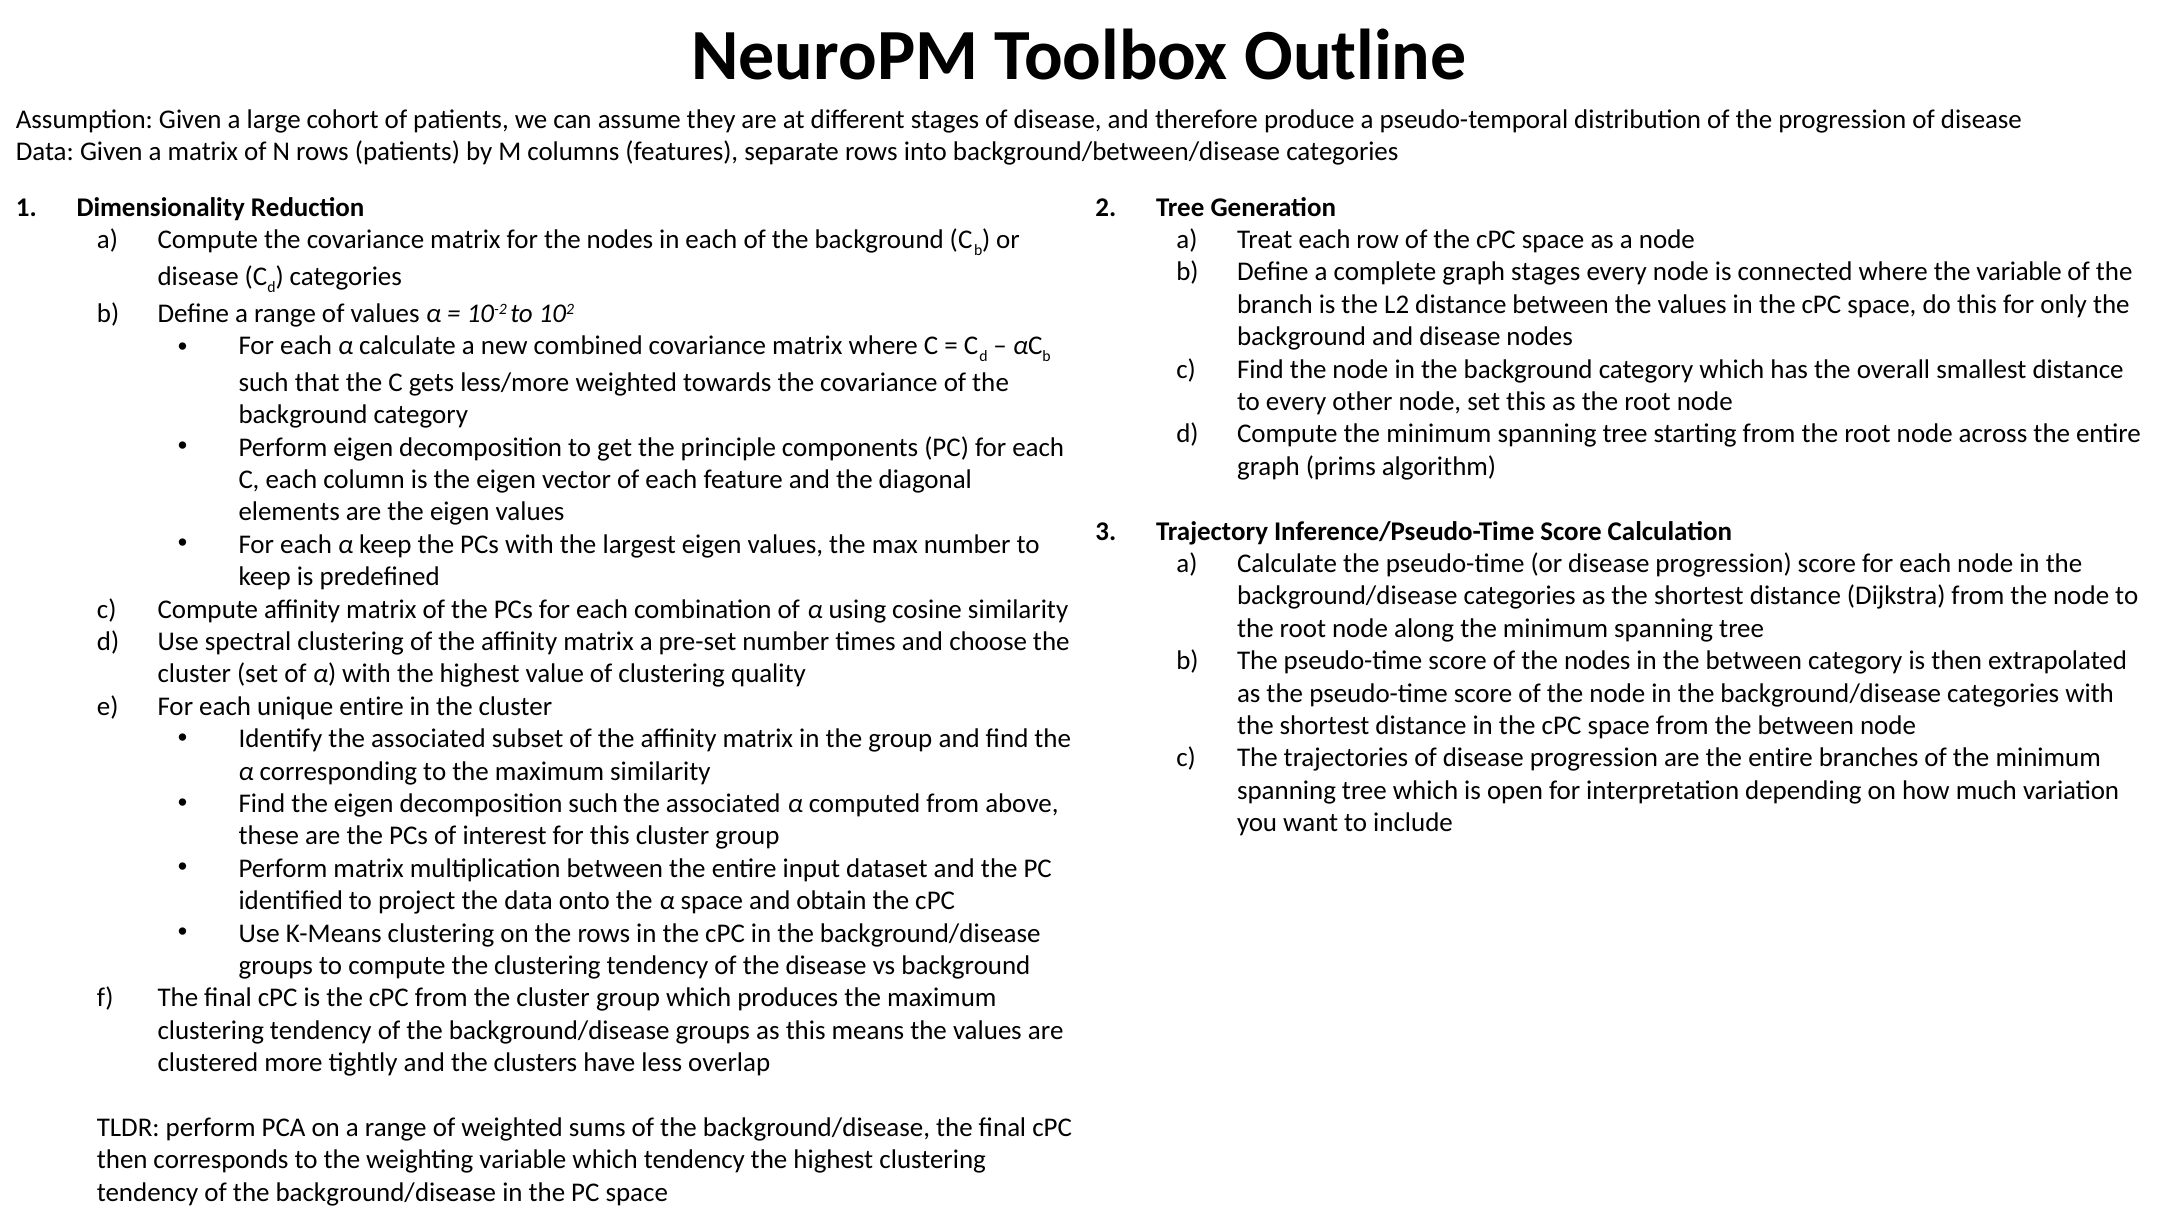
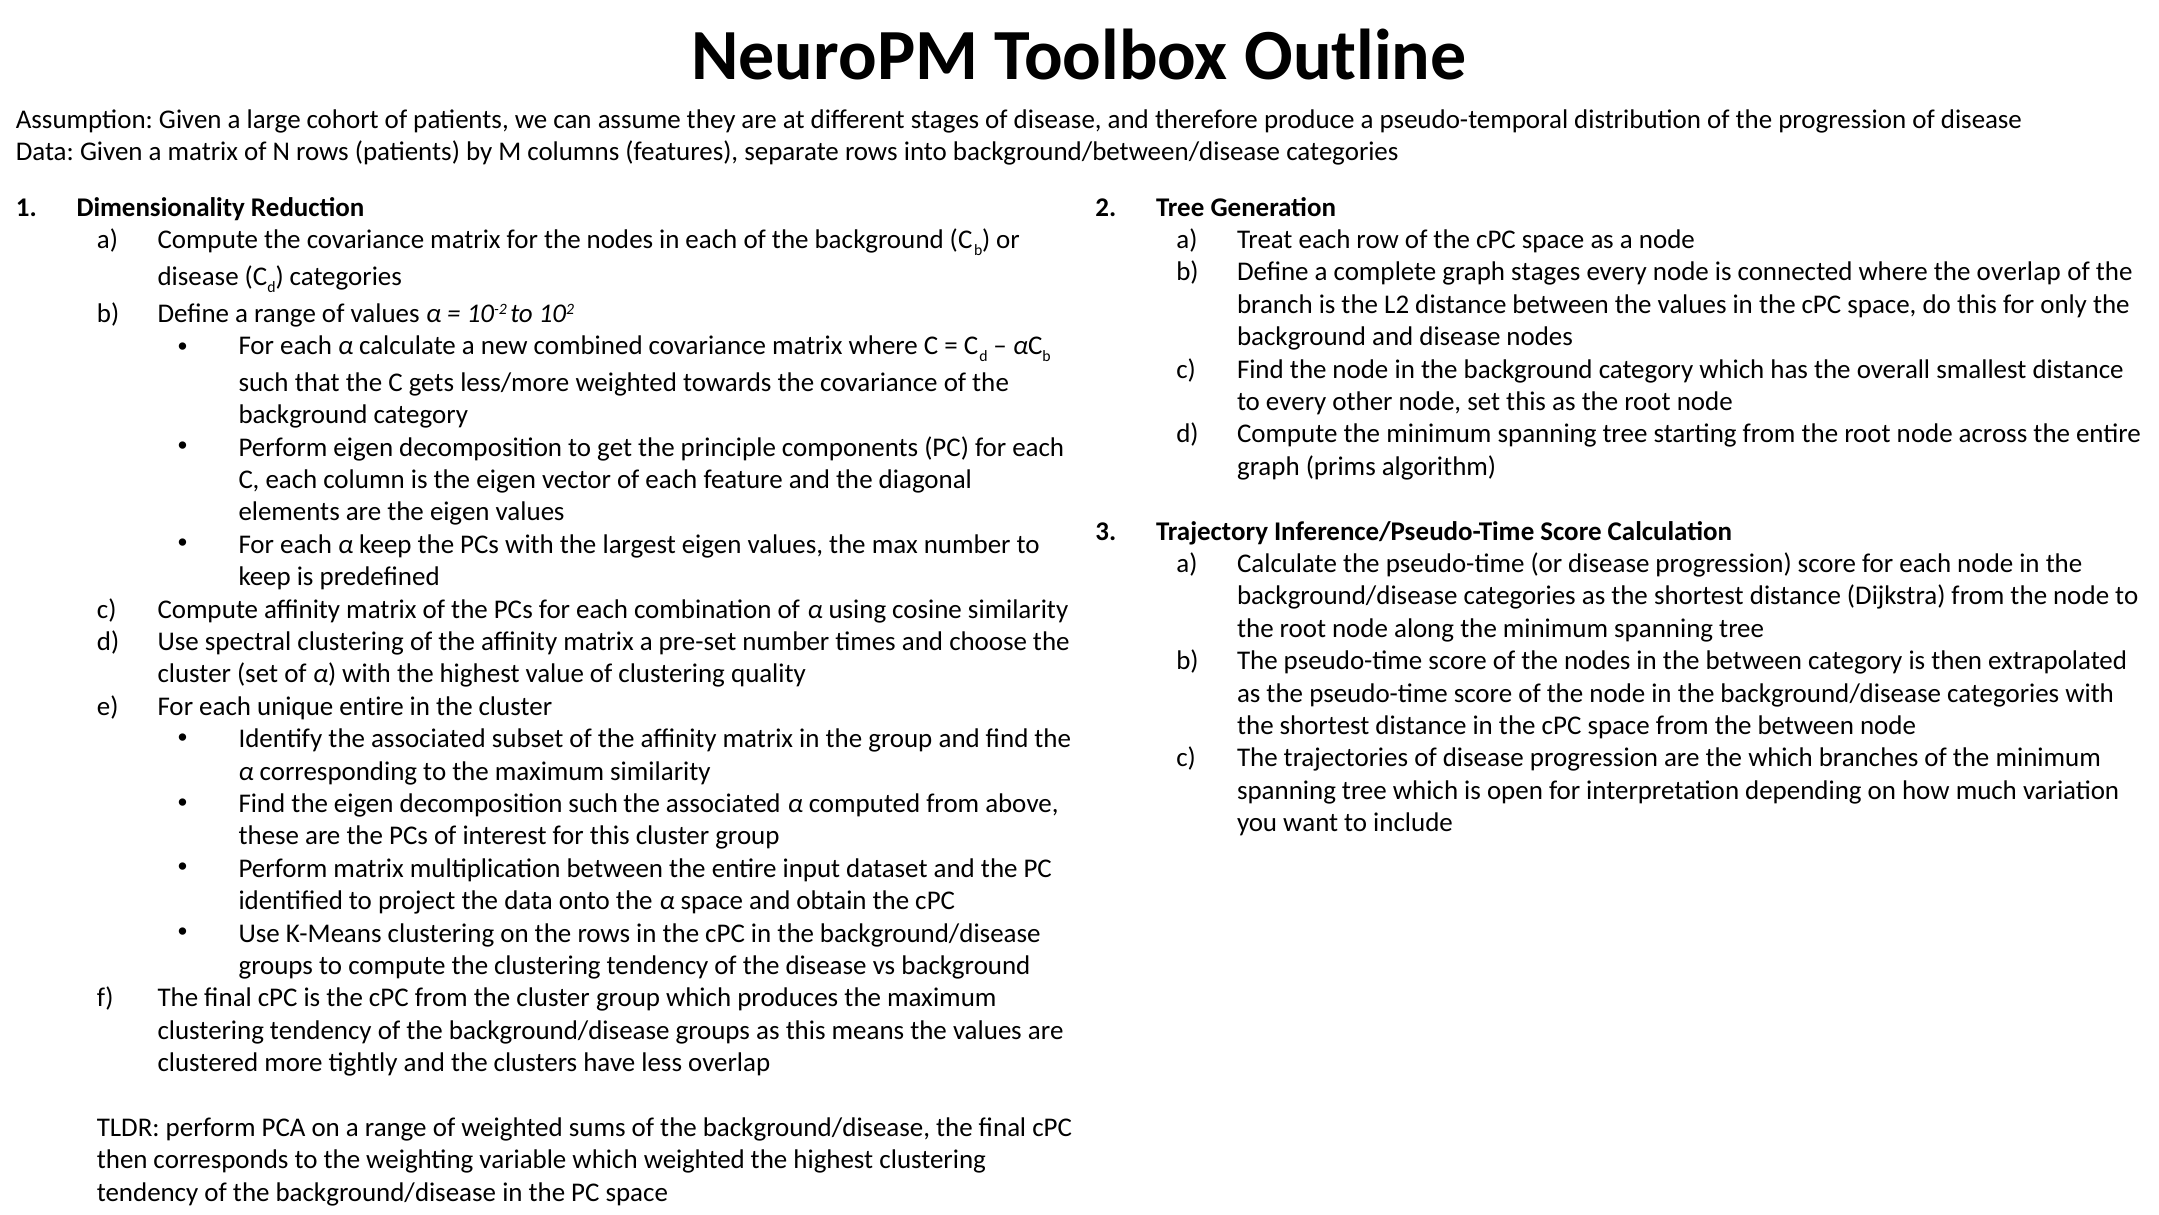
the variable: variable -> overlap (2019, 272)
are the entire: entire -> which (1781, 758)
which tendency: tendency -> weighted (694, 1159)
